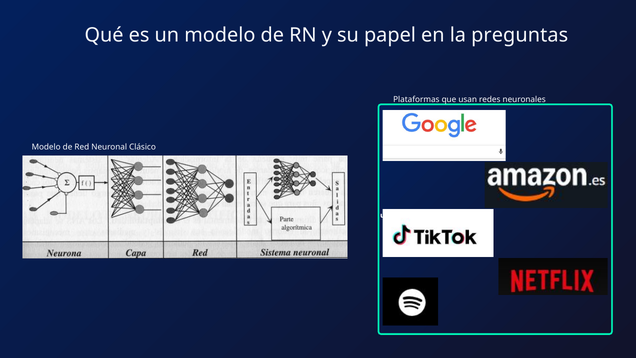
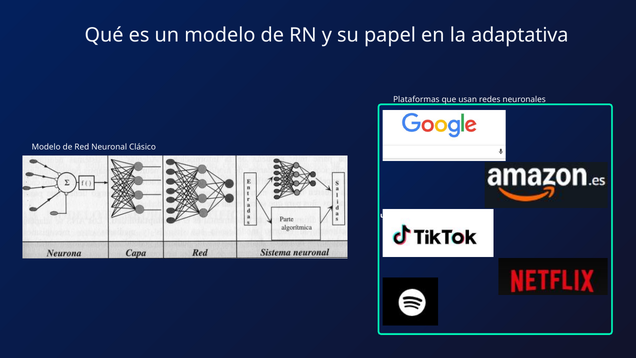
preguntas: preguntas -> adaptativa (520, 35)
